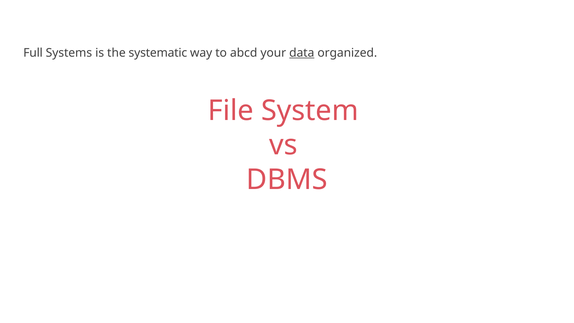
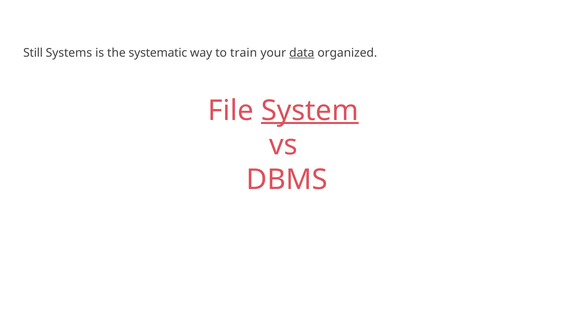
Full: Full -> Still (33, 53)
abcd: abcd -> train (244, 53)
System underline: none -> present (310, 111)
